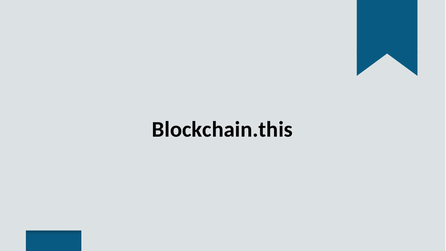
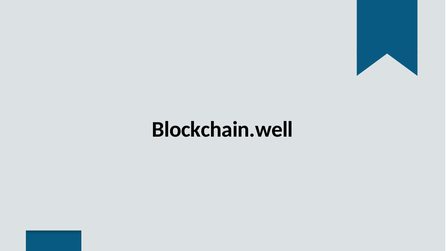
Blockchain.this: Blockchain.this -> Blockchain.well (223, 130)
